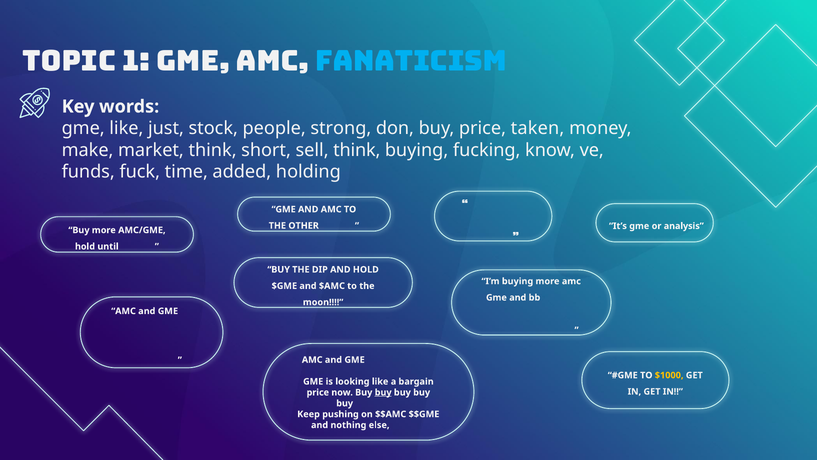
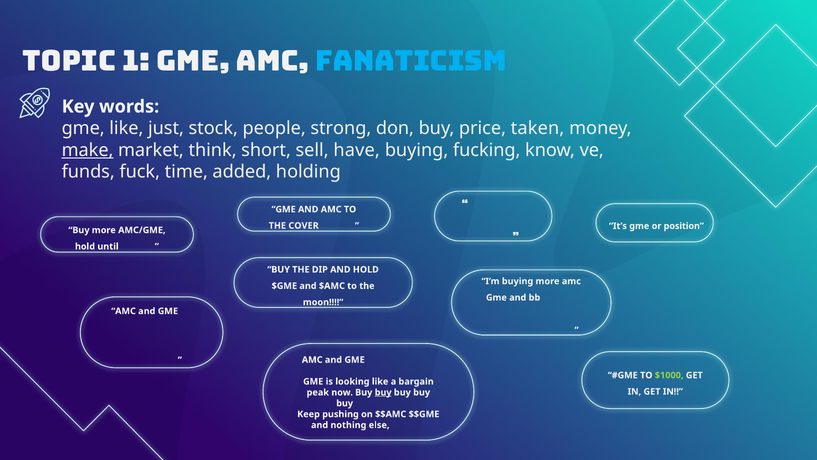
make underline: none -> present (88, 150)
sell think: think -> have (357, 150)
OTHER: OTHER -> COVER (304, 225)
analysis: analysis -> position (684, 226)
$1000 colour: yellow -> light green (669, 375)
price: price -> peak (318, 392)
